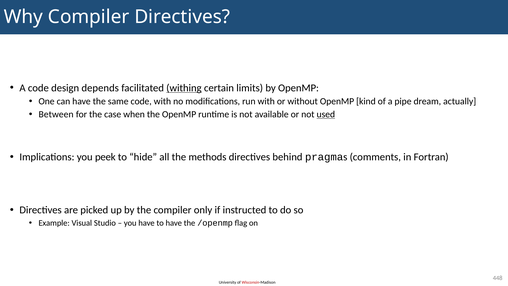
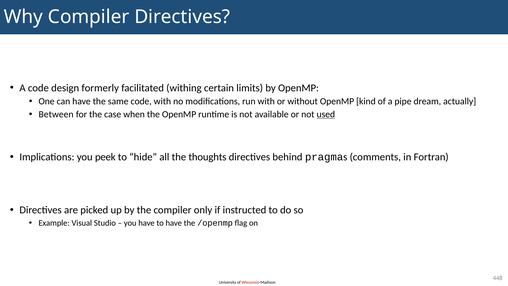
depends: depends -> formerly (100, 88)
withing underline: present -> none (184, 88)
methods: methods -> thoughts (207, 157)
